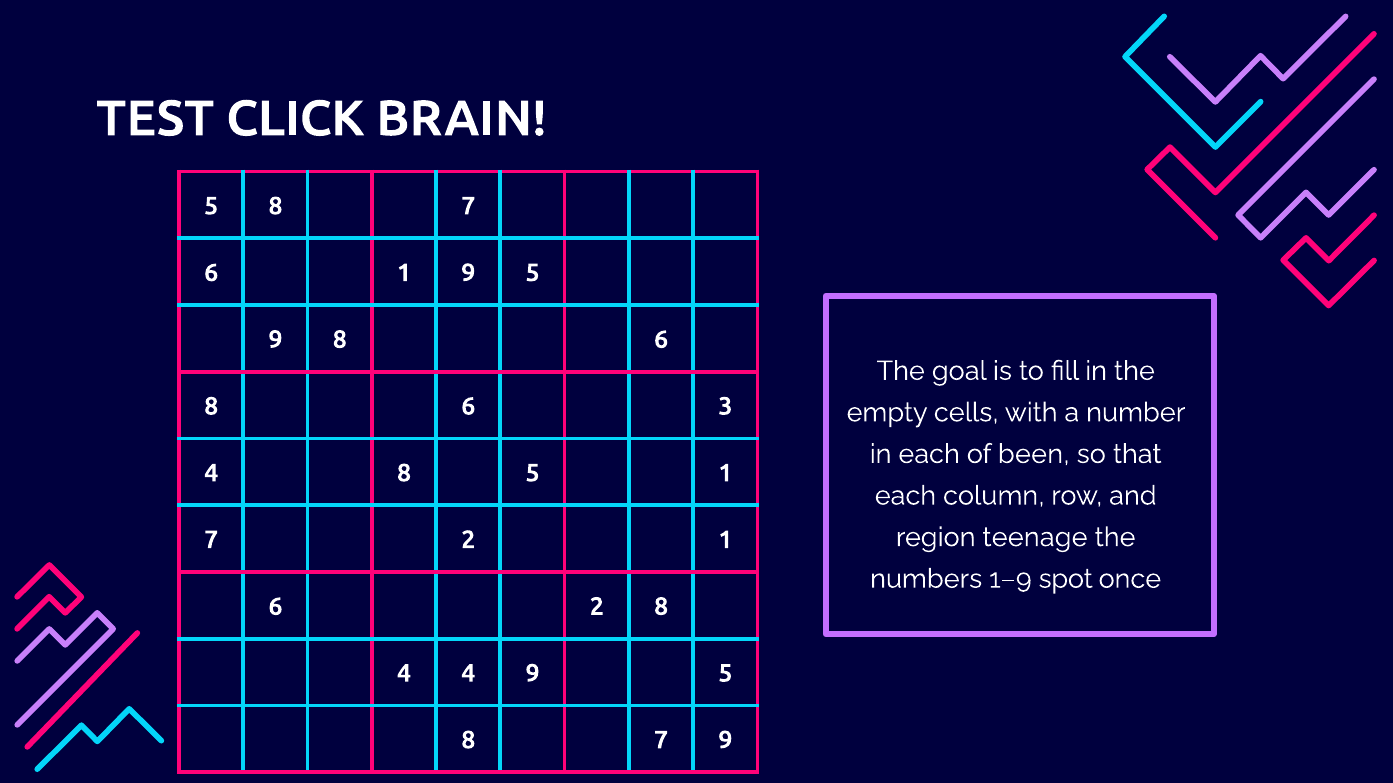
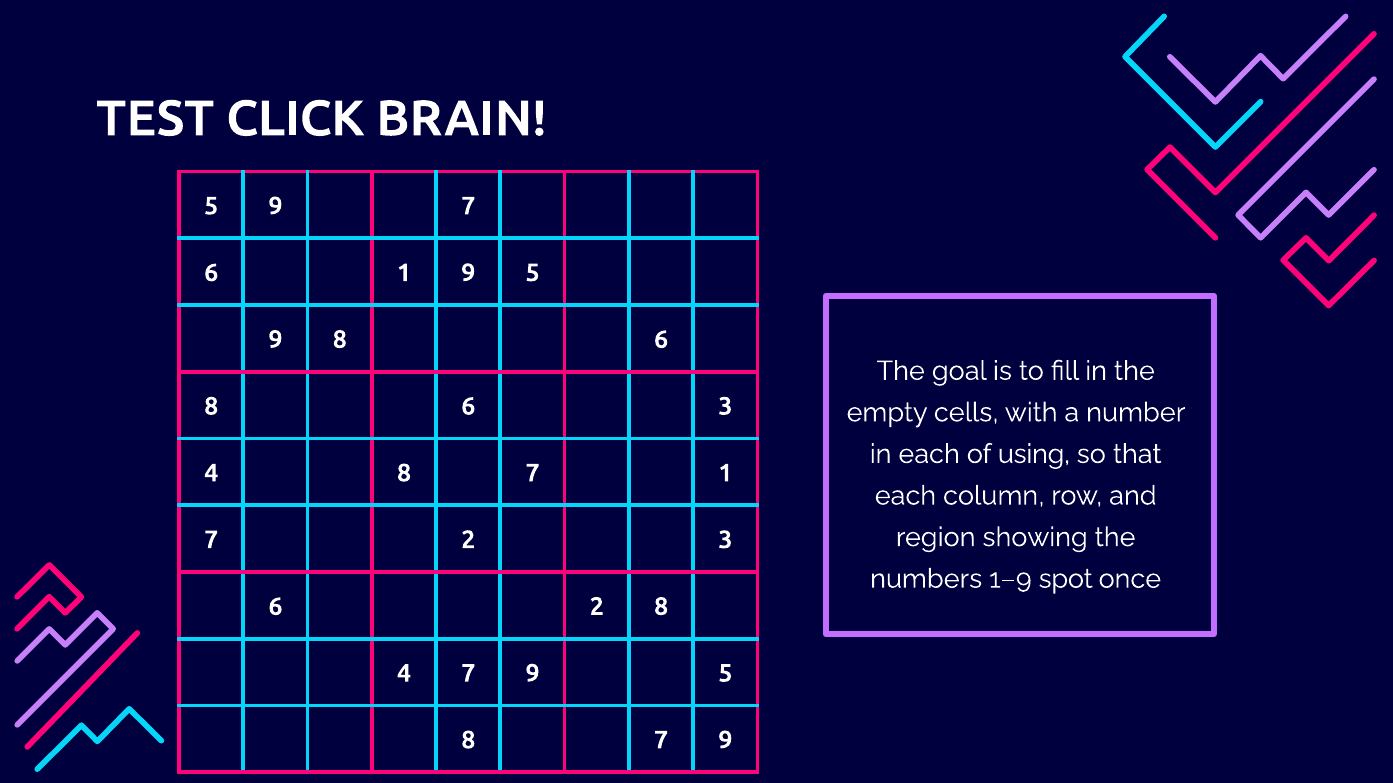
8: 8 -> 9 (275, 206)
been: been -> using (1034, 454)
4 8 5: 5 -> 7 (533, 473)
teenage: teenage -> showing (1035, 538)
2 1: 1 -> 3 (725, 540)
4 4: 4 -> 7 (468, 674)
